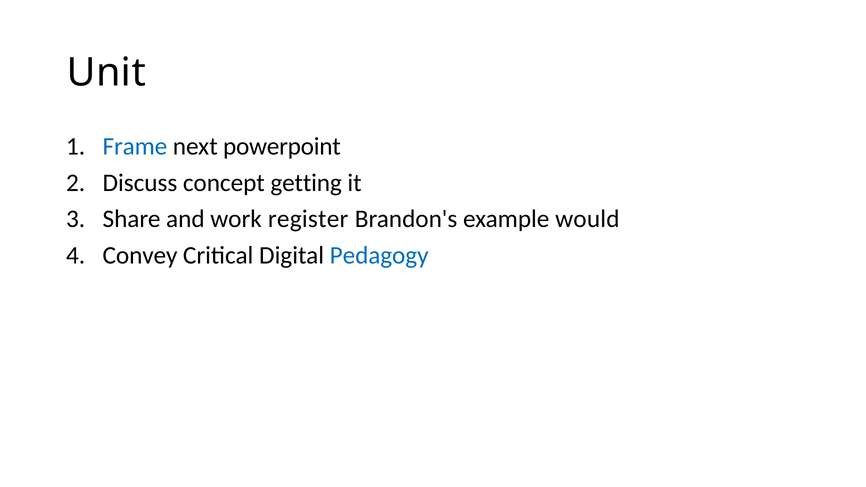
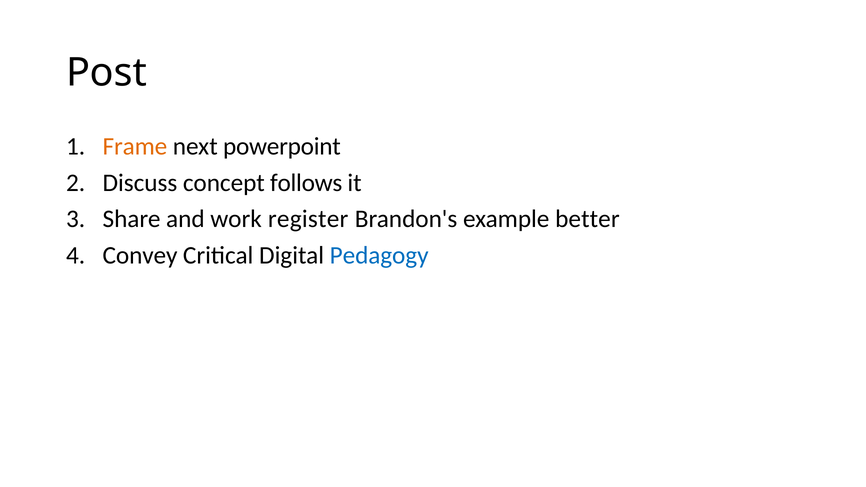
Unit: Unit -> Post (107, 73)
Frame colour: blue -> orange (135, 146)
getting: getting -> follows (306, 183)
would: would -> better (587, 219)
